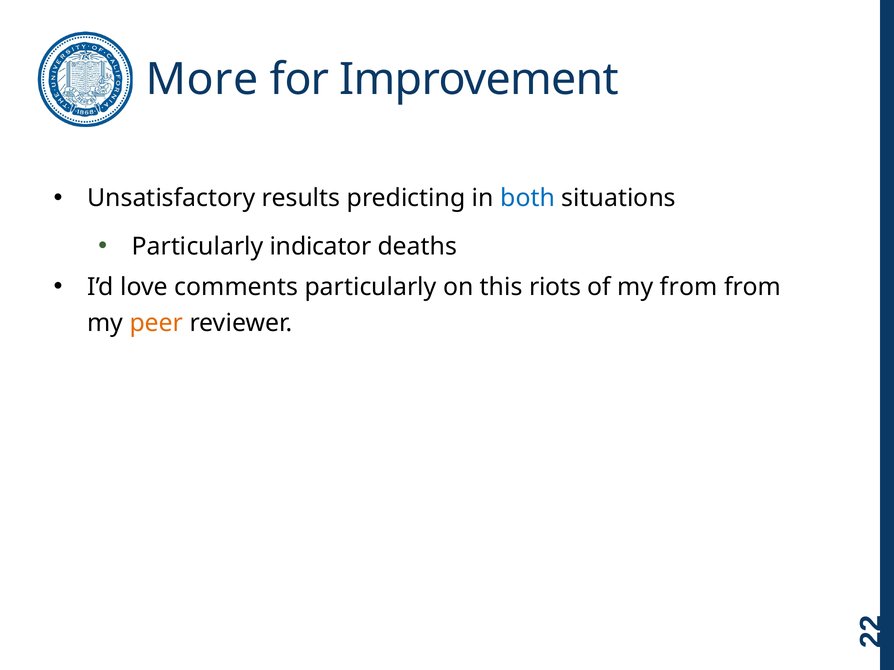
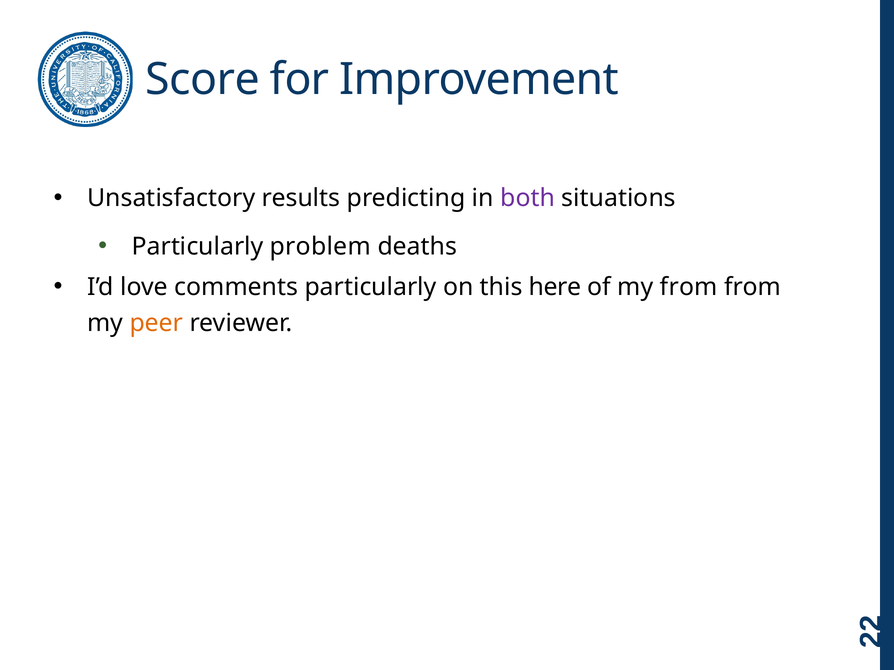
More: More -> Score (203, 79)
both colour: blue -> purple (528, 198)
indicator: indicator -> problem (320, 247)
riots: riots -> here (555, 287)
